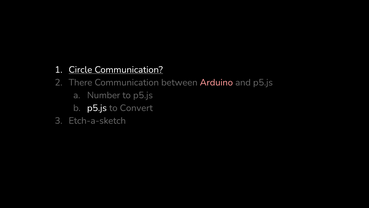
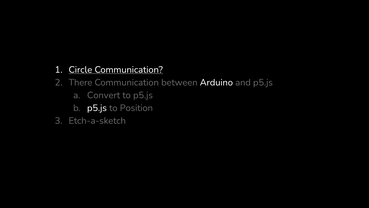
Arduino colour: pink -> white (216, 82)
Number: Number -> Convert (104, 95)
Convert: Convert -> Position (136, 108)
